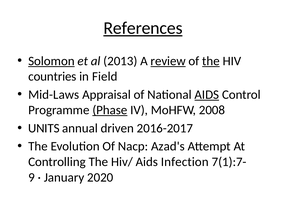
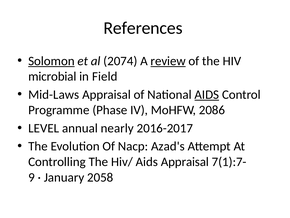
References underline: present -> none (143, 28)
2013: 2013 -> 2074 (120, 61)
the underline: present -> none (211, 61)
countries: countries -> microbial (52, 76)
Phase underline: present -> none (110, 110)
2008: 2008 -> 2086 (212, 110)
UNITS: UNITS -> LEVEL (44, 128)
driven: driven -> nearly (117, 128)
Aids Infection: Infection -> Appraisal (185, 161)
2020: 2020 -> 2058 (100, 177)
